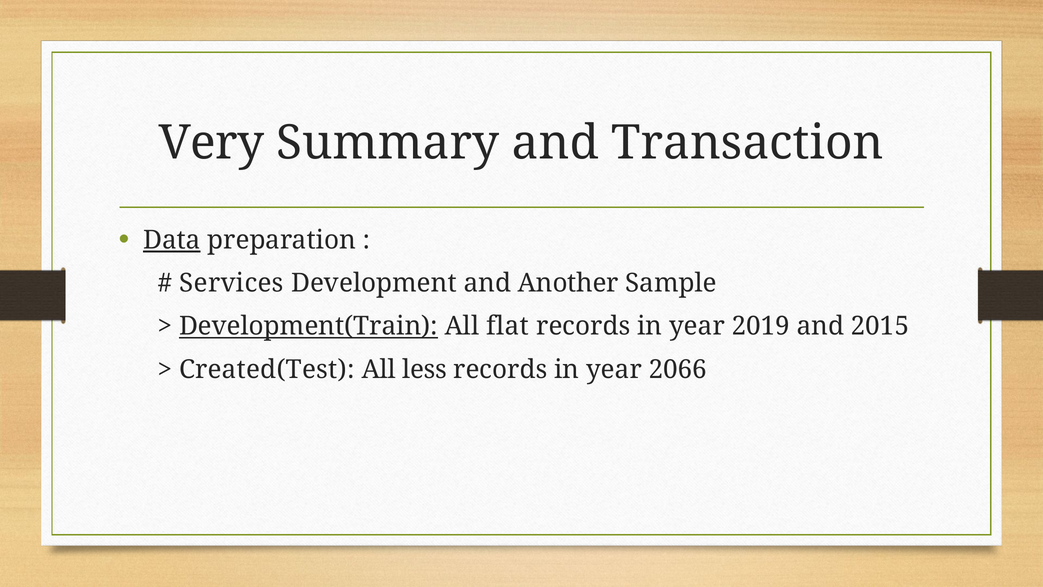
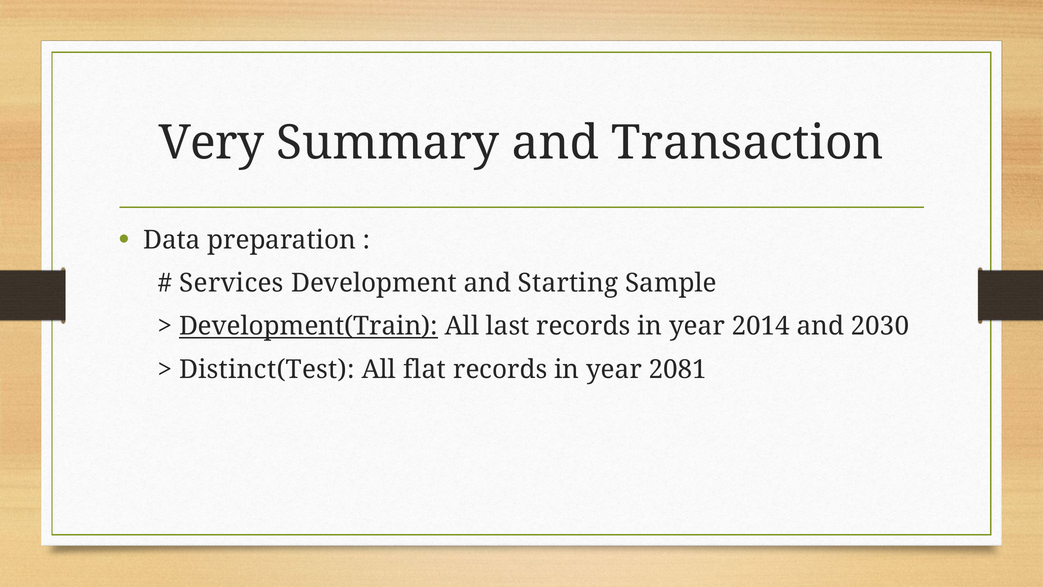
Data underline: present -> none (172, 240)
Another: Another -> Starting (568, 283)
flat: flat -> last (508, 326)
2019: 2019 -> 2014 (761, 326)
2015: 2015 -> 2030 (880, 326)
Created(Test: Created(Test -> Distinct(Test (267, 369)
less: less -> flat (425, 369)
2066: 2066 -> 2081 (678, 369)
